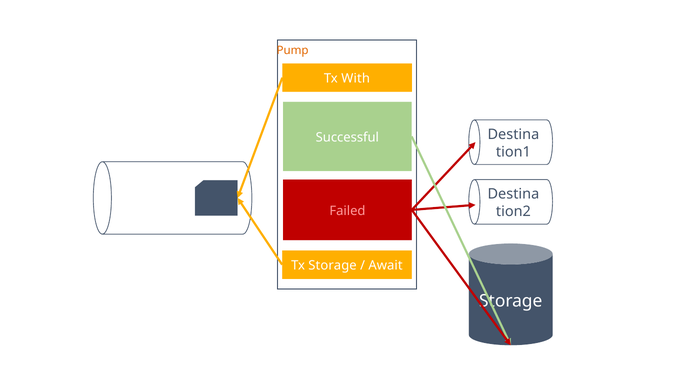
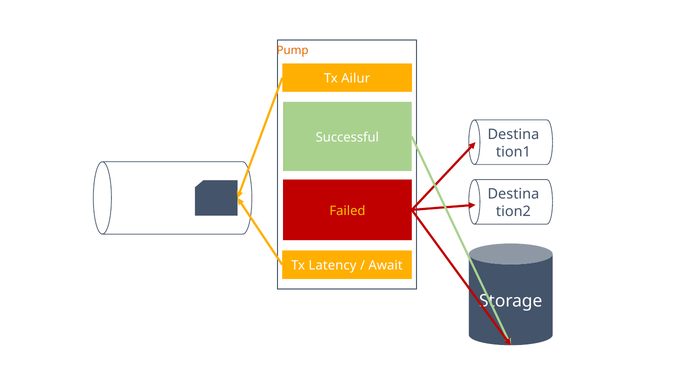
With: With -> Ailur (356, 79)
Failed colour: pink -> yellow (347, 211)
Tx Storage: Storage -> Latency (333, 266)
